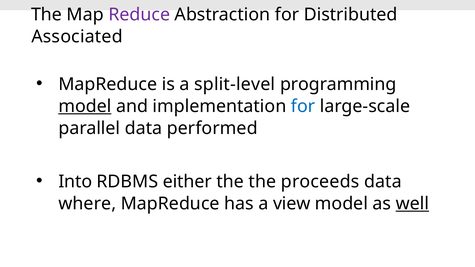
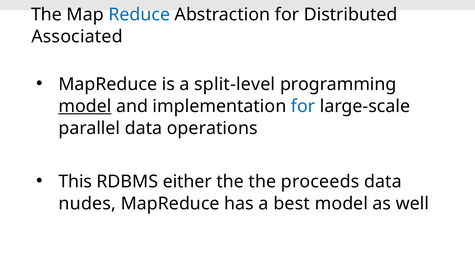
Reduce colour: purple -> blue (139, 15)
performed: performed -> operations (212, 128)
Into: Into -> This (75, 182)
where: where -> nudes (87, 204)
view: view -> best (292, 204)
well underline: present -> none (412, 204)
